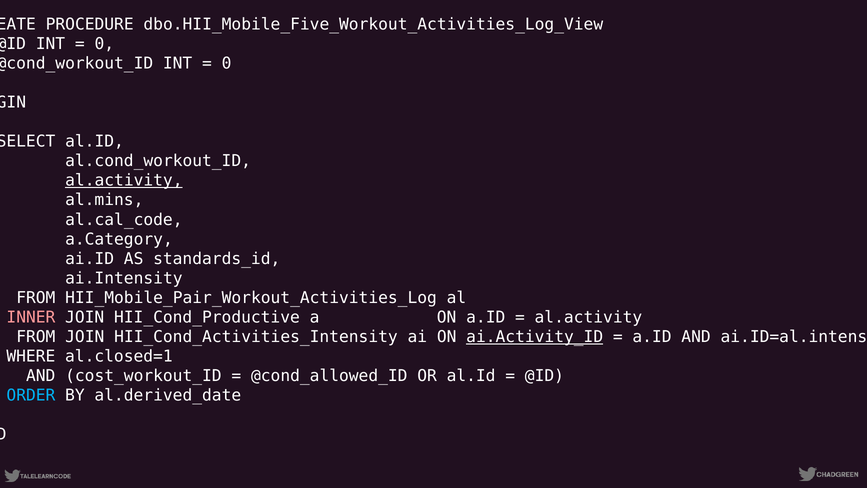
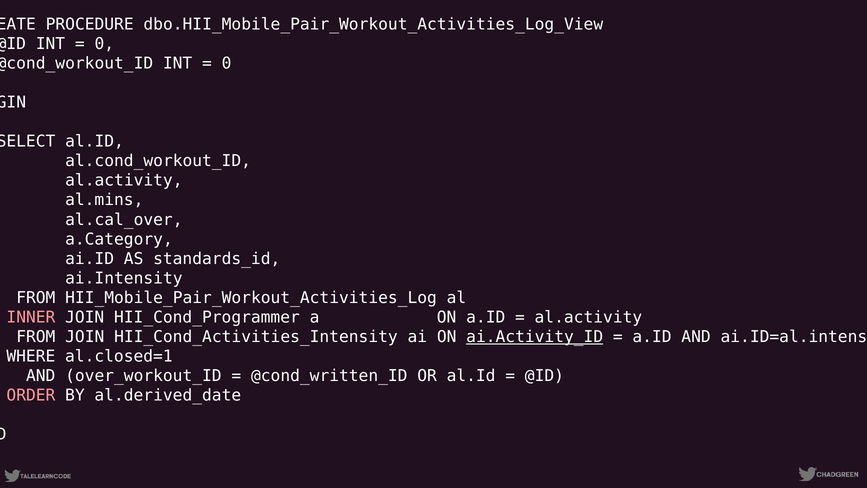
dbo.HII_Mobile_Five_Workout_Activities_Log_View: dbo.HII_Mobile_Five_Workout_Activities_Log_View -> dbo.HII_Mobile_Pair_Workout_Activities_Log_View (373, 24)
al.activity underline: present -> none (124, 180)
al.cal_code: al.cal_code -> al.cal_over (124, 220)
HII_Cond_Productive: HII_Cond_Productive -> HII_Cond_Programmer (207, 317)
cost_workout_ID: cost_workout_ID -> over_workout_ID (143, 376)
@cond_allowed_ID: @cond_allowed_ID -> @cond_written_ID (329, 376)
ORDER colour: light blue -> pink (31, 395)
